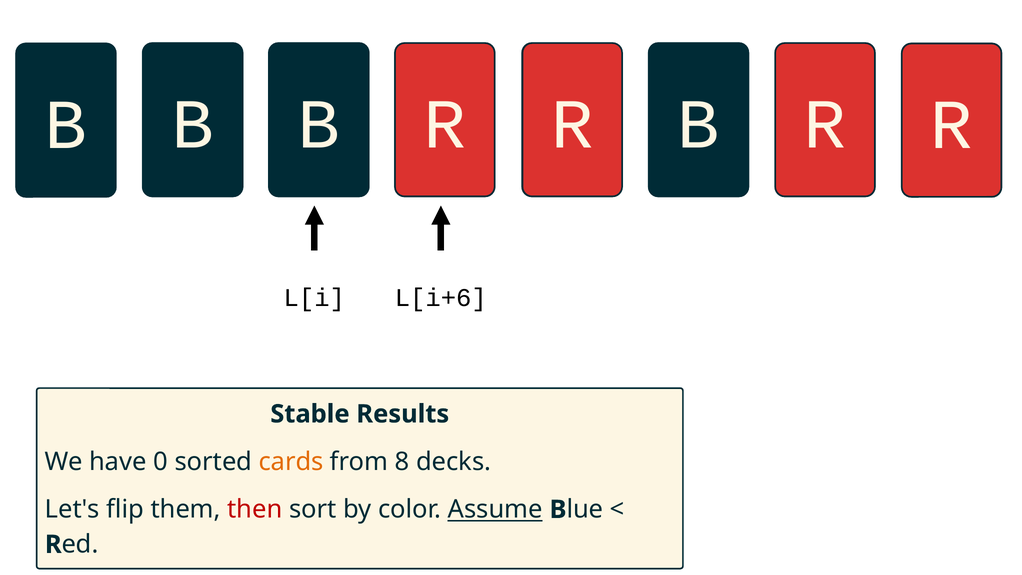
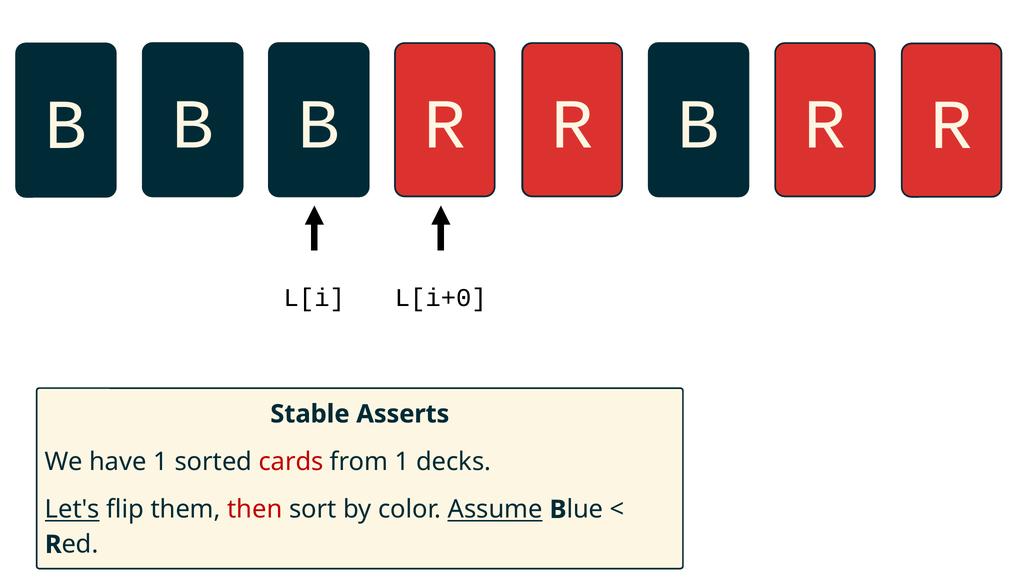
L[i+6: L[i+6 -> L[i+0 (441, 298)
Results: Results -> Asserts (403, 414)
have 0: 0 -> 1 (161, 462)
cards colour: orange -> red (291, 462)
from 8: 8 -> 1 (402, 462)
Let's underline: none -> present (72, 509)
